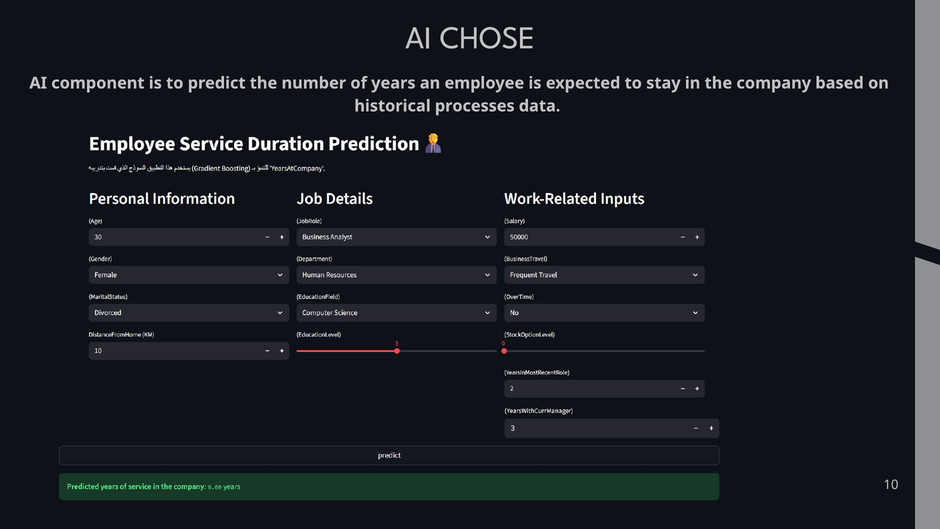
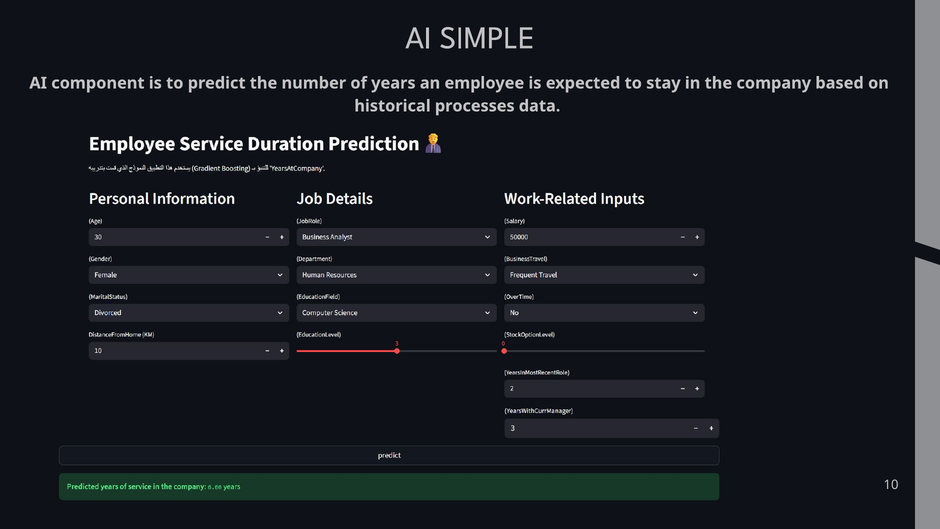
CHOSE: CHOSE -> SIMPLE (487, 38)
